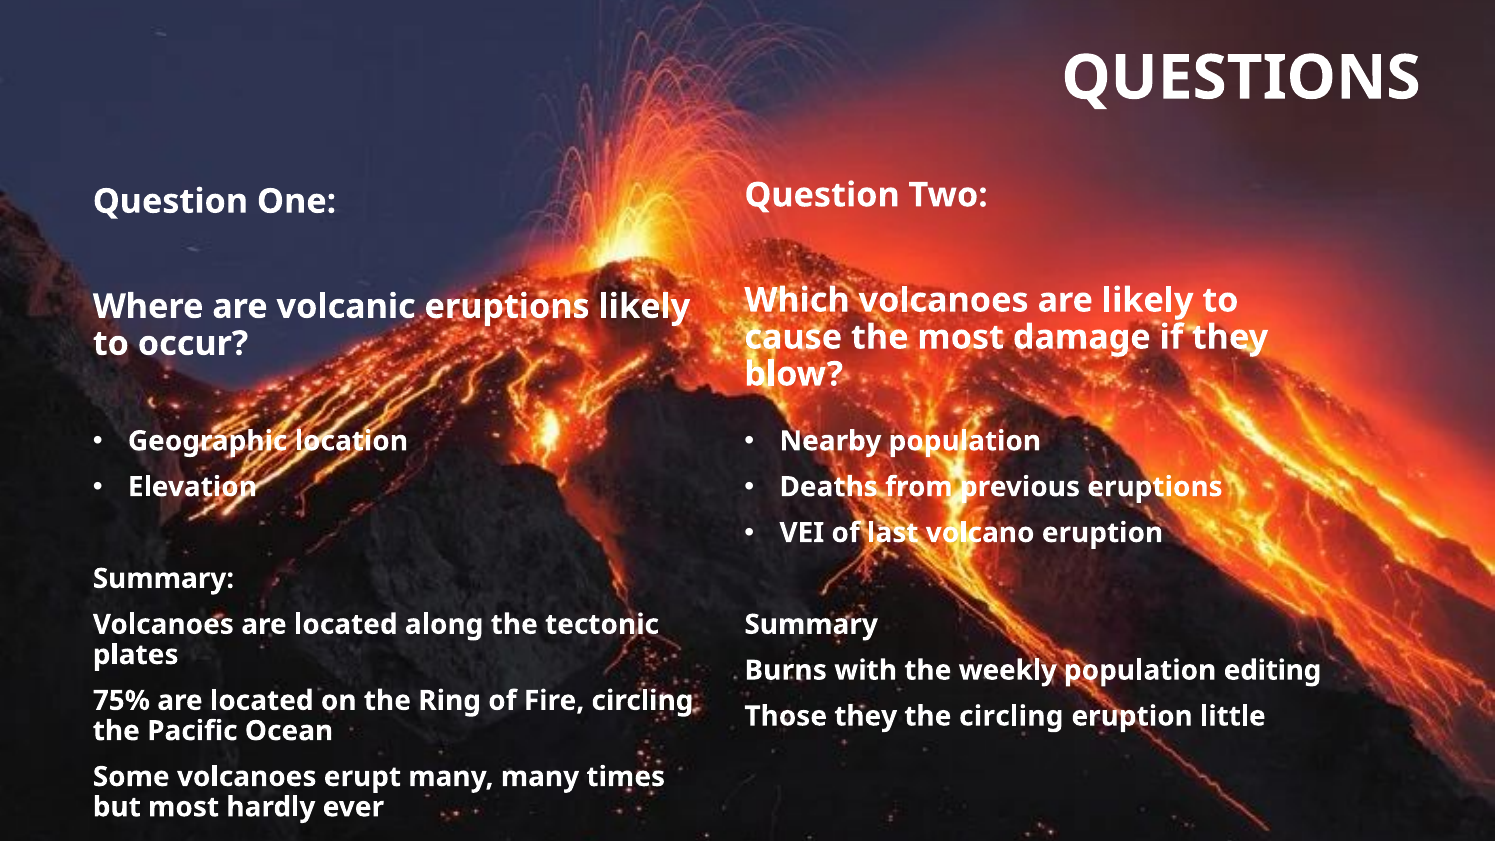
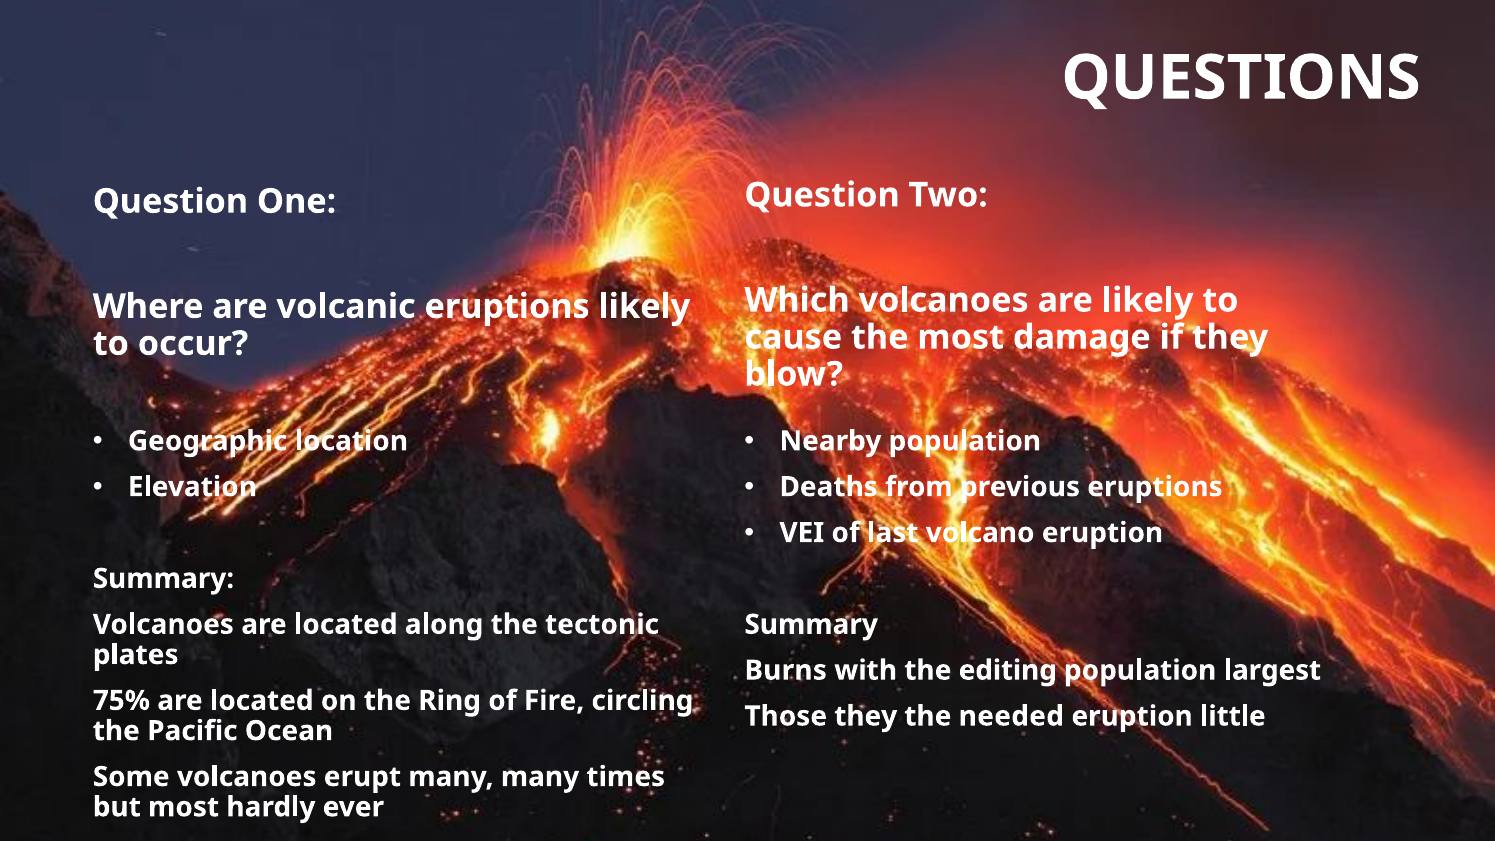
weekly: weekly -> editing (1008, 670)
editing: editing -> largest (1272, 670)
the circling: circling -> needed (1011, 716)
